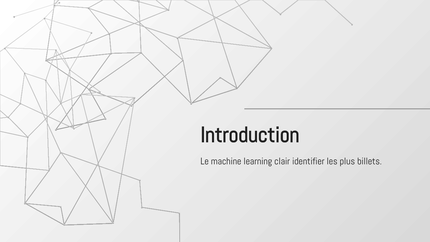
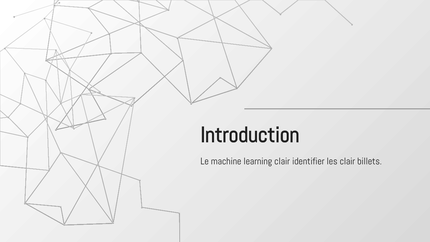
les plus: plus -> clair (347, 161)
